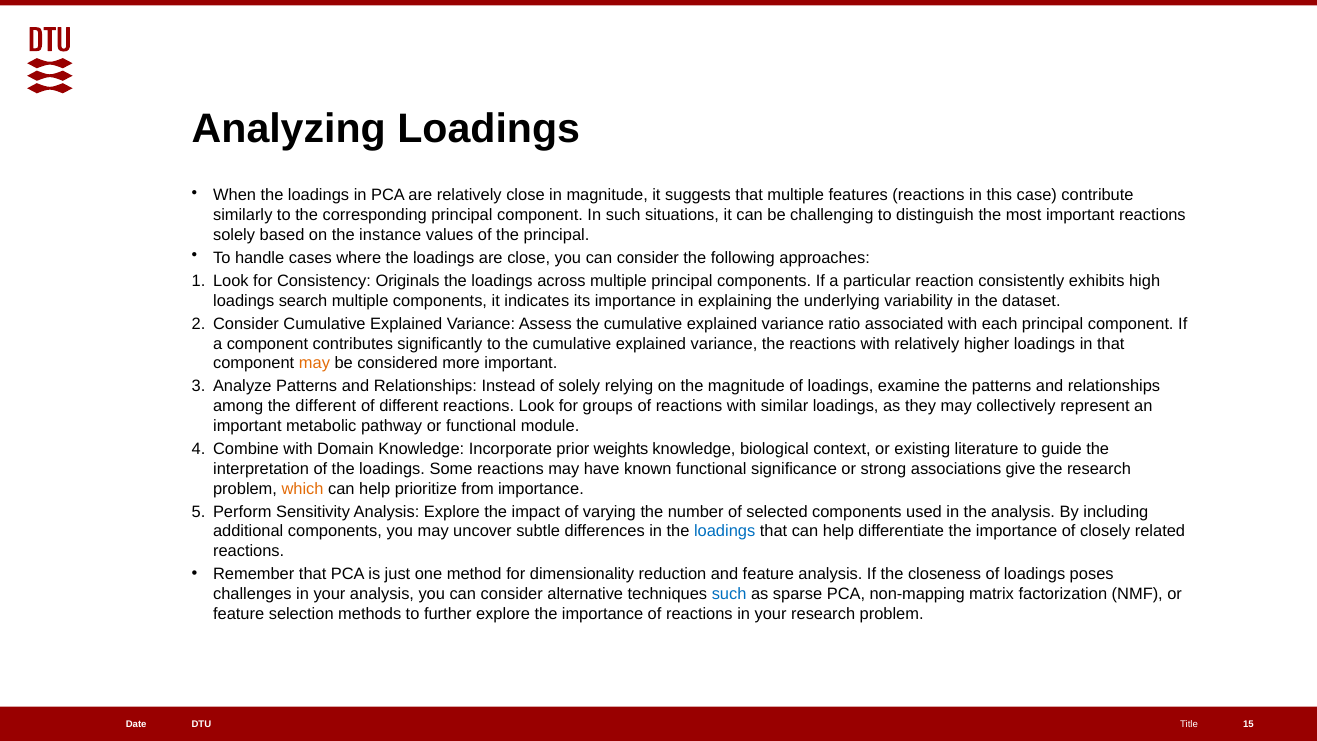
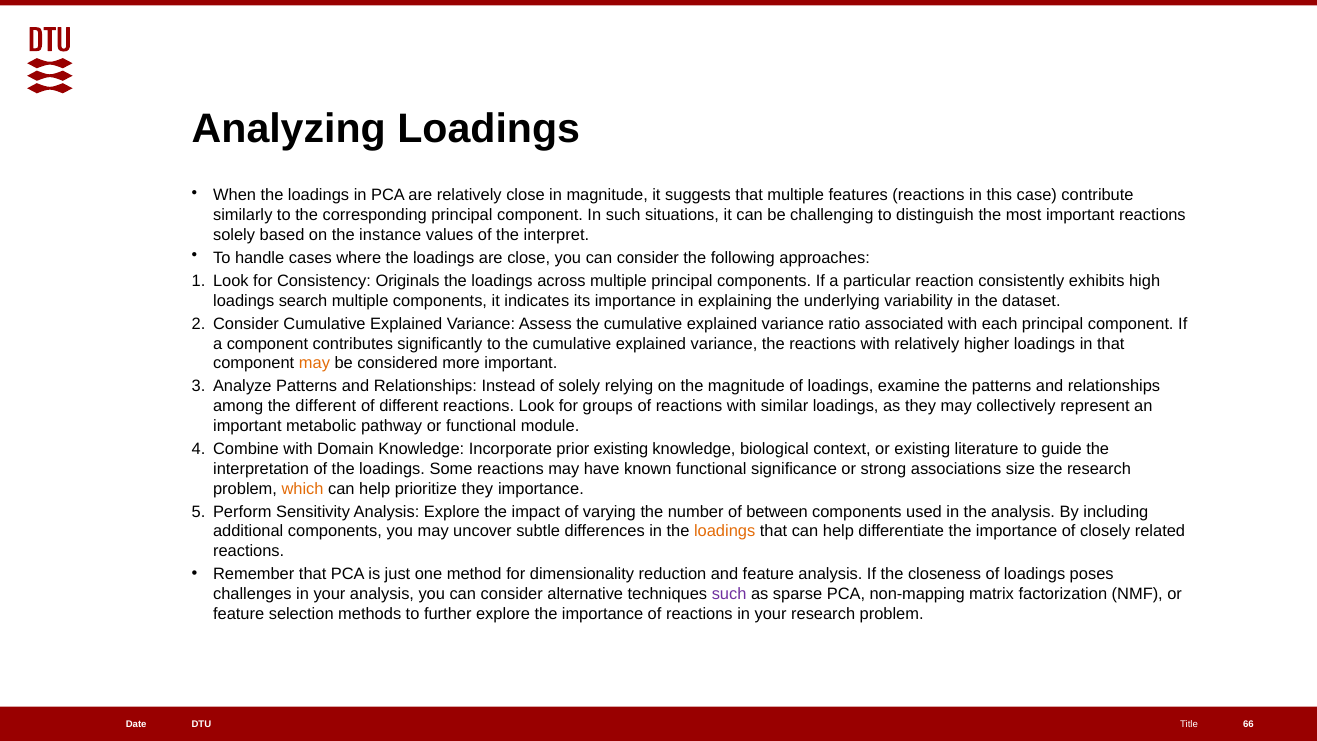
the principal: principal -> interpret (556, 235)
prior weights: weights -> existing (621, 449)
give: give -> size (1020, 469)
prioritize from: from -> they (477, 489)
selected: selected -> between (777, 512)
loadings colour: blue -> orange (725, 531)
such colour: blue -> purple (729, 594)
15: 15 -> 66 (1248, 724)
